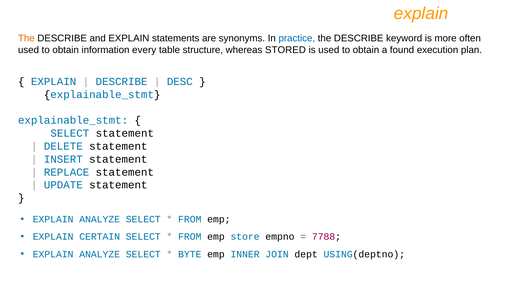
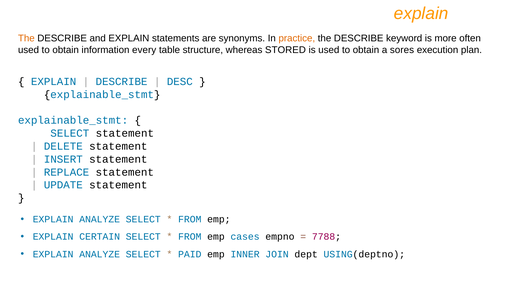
practice colour: blue -> orange (297, 38)
found: found -> sores (402, 50)
store: store -> cases (245, 237)
BYTE: BYTE -> PAID (190, 254)
